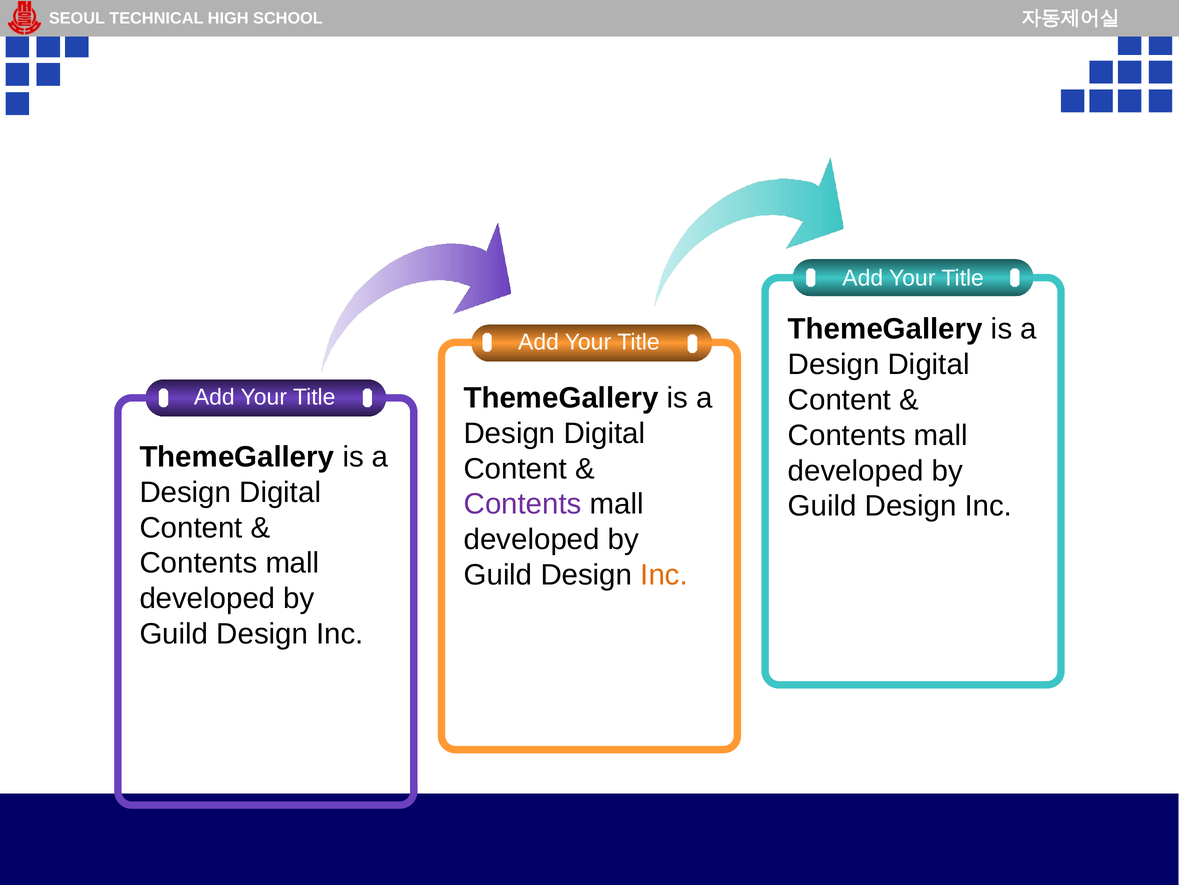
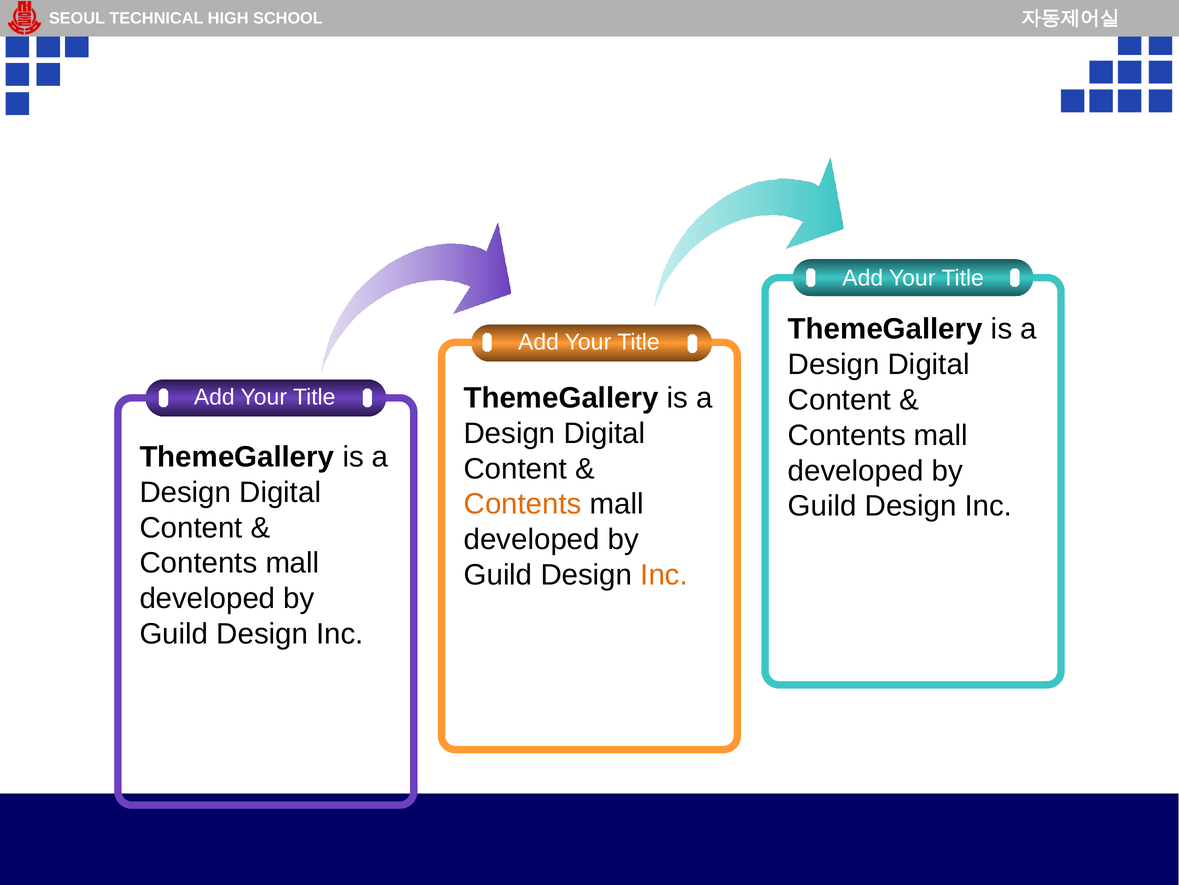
Contents colour: purple -> orange (523, 504)
